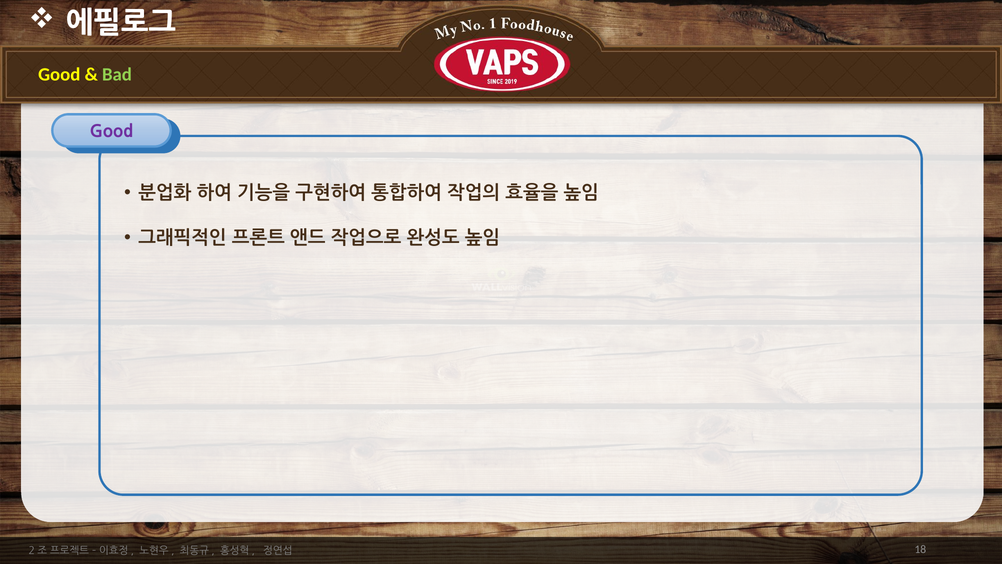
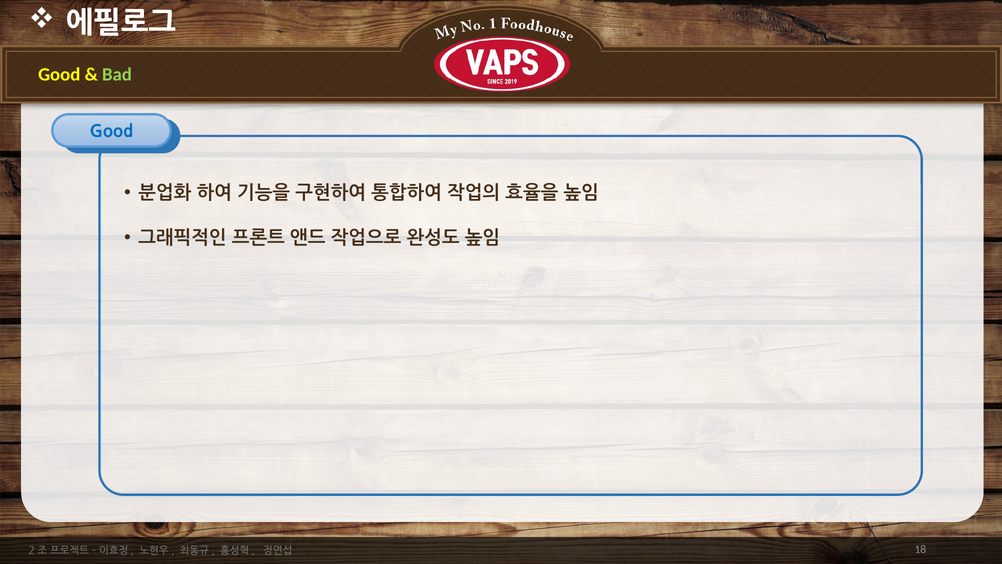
Good colour: purple -> blue (111, 131)
